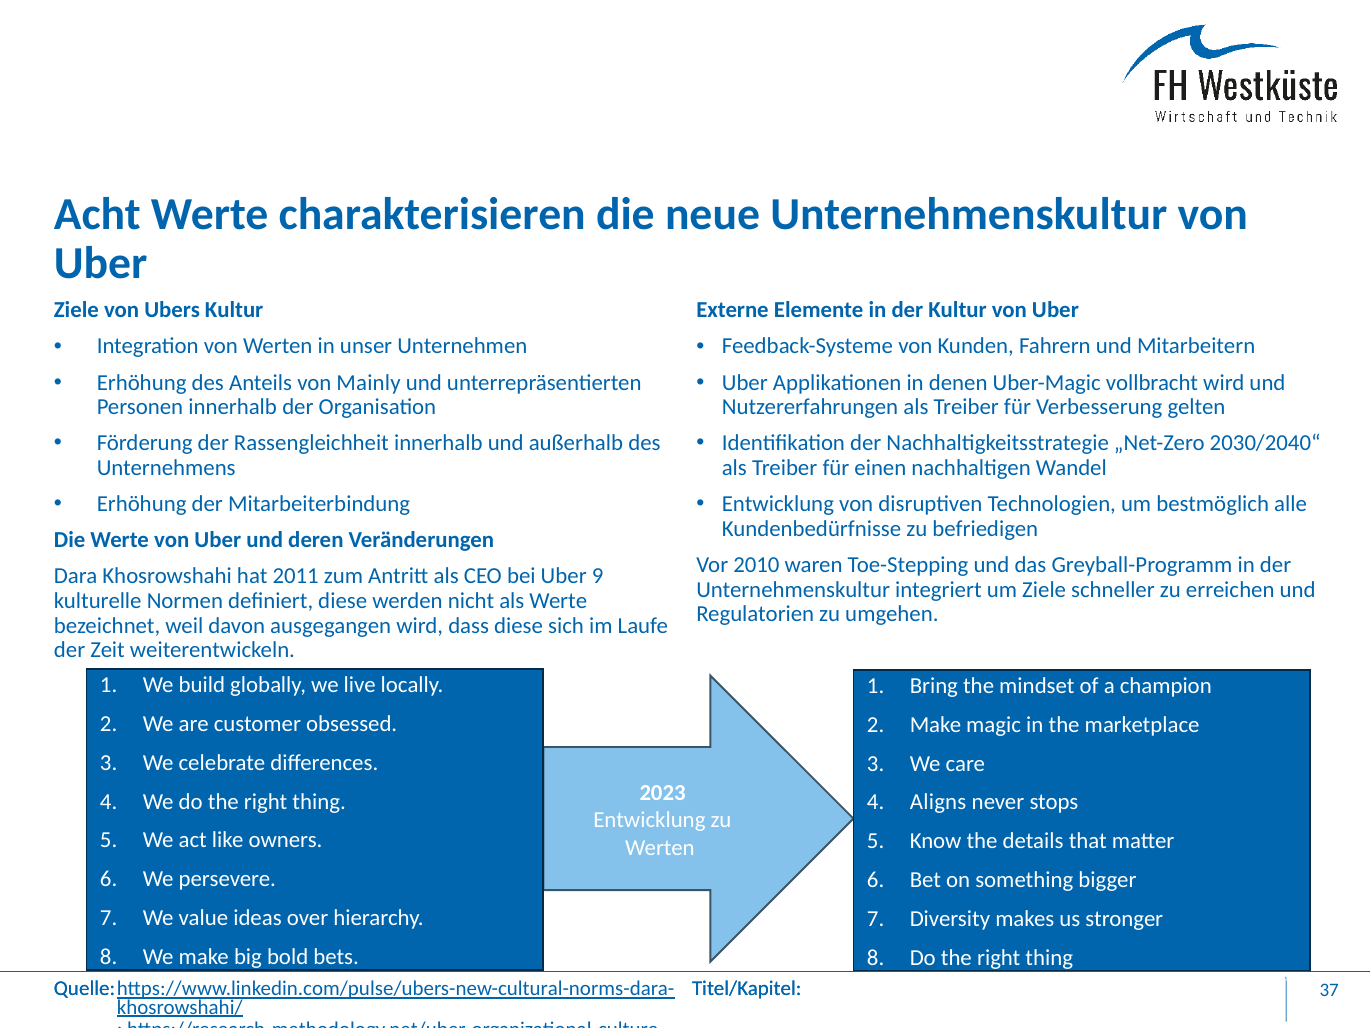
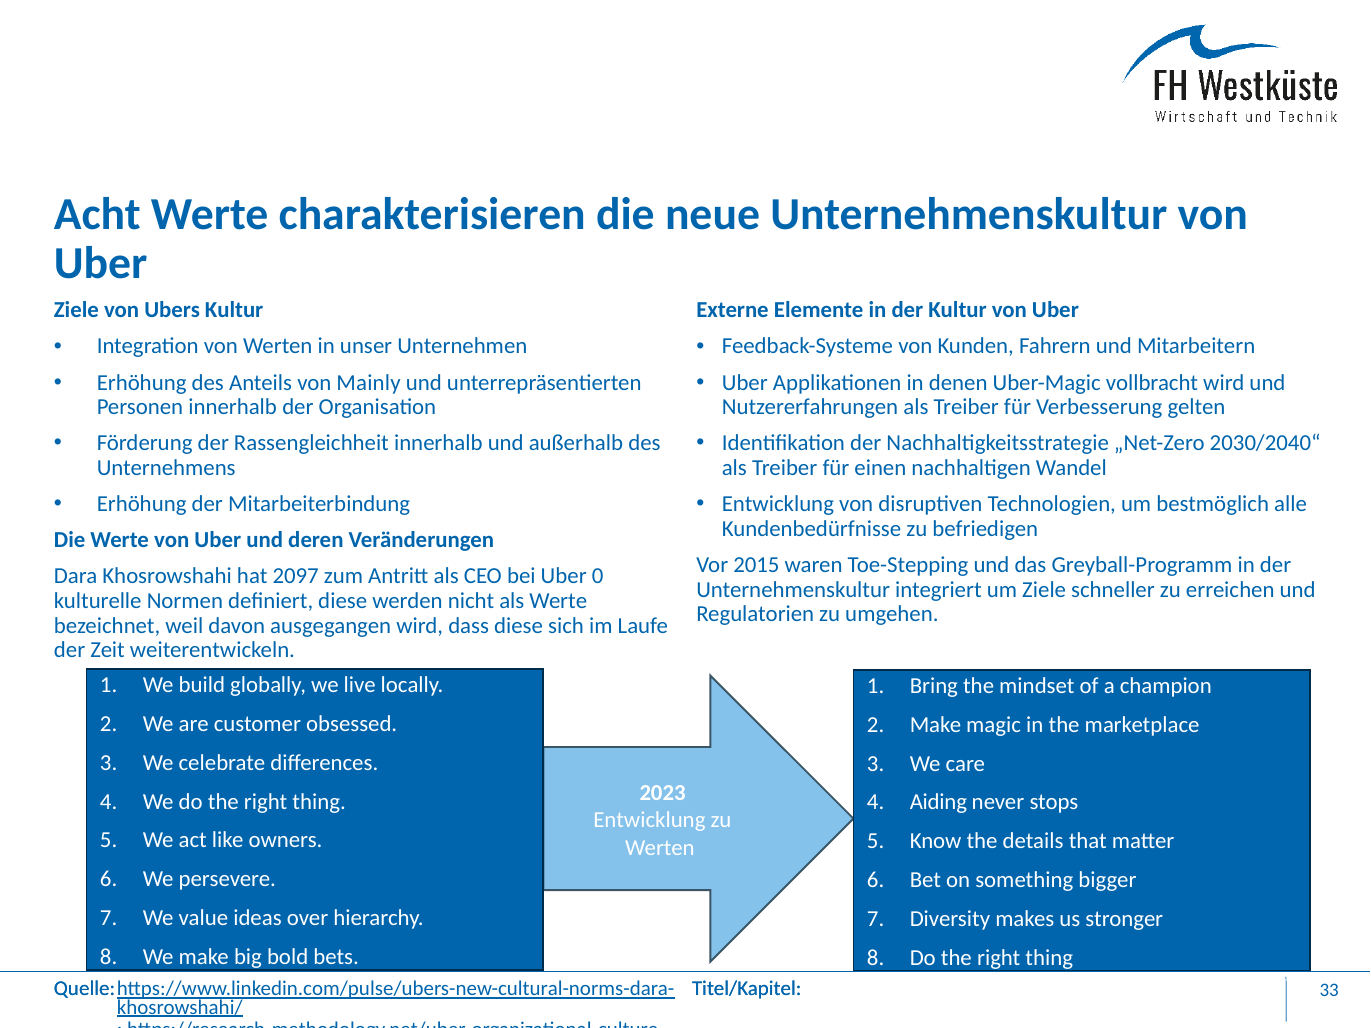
2010: 2010 -> 2015 (756, 565)
2011: 2011 -> 2097 (296, 576)
9: 9 -> 0 (598, 576)
Aligns: Aligns -> Aiding (938, 803)
37: 37 -> 33 (1329, 990)
